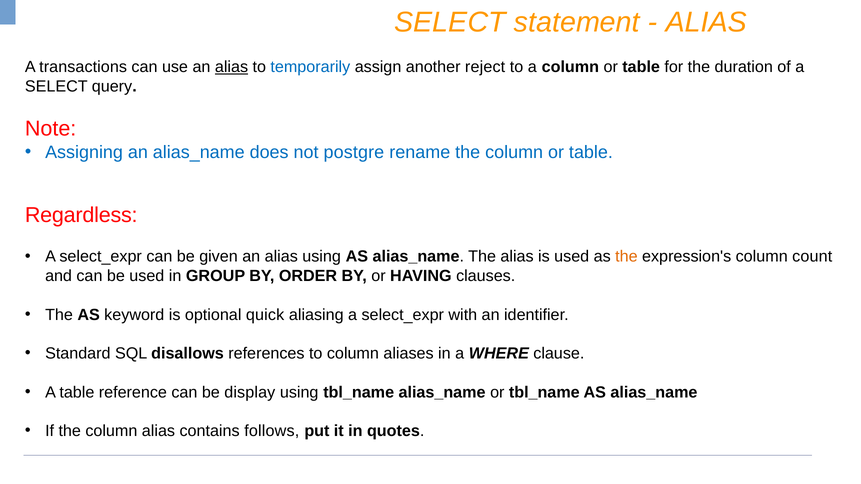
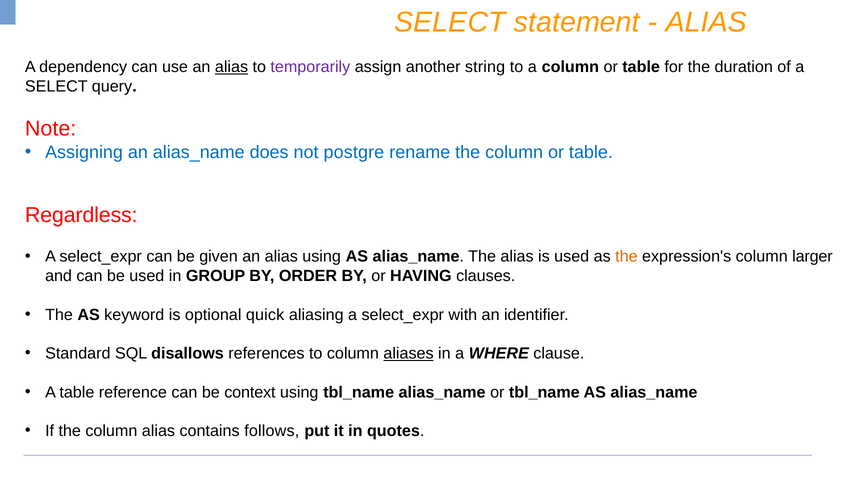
transactions: transactions -> dependency (83, 67)
temporarily colour: blue -> purple (310, 67)
reject: reject -> string (485, 67)
count: count -> larger (812, 257)
aliases underline: none -> present (409, 354)
display: display -> context (250, 392)
